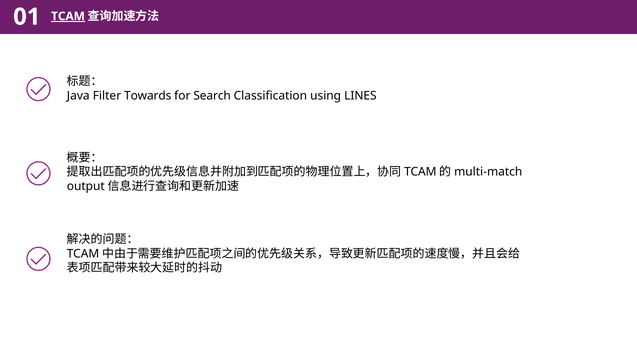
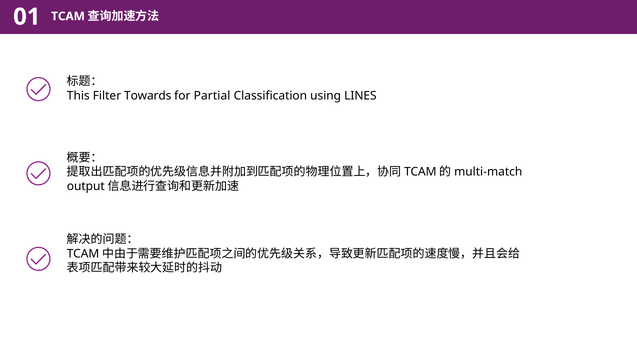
TCAM underline: present -> none (68, 16)
Java: Java -> This (78, 96)
Search: Search -> Partial (212, 96)
